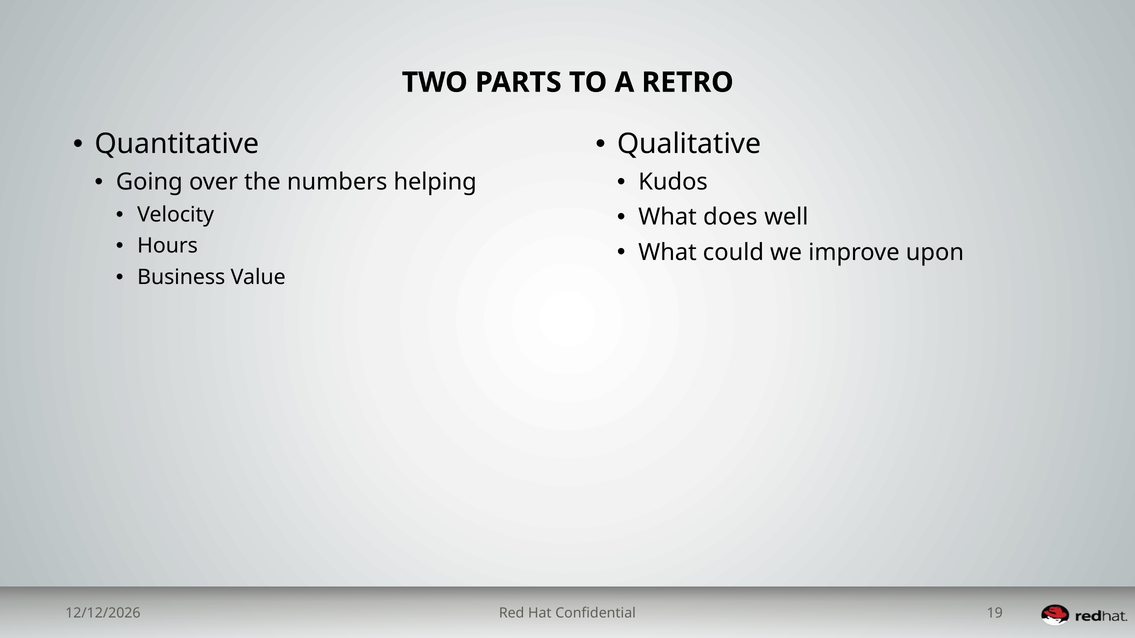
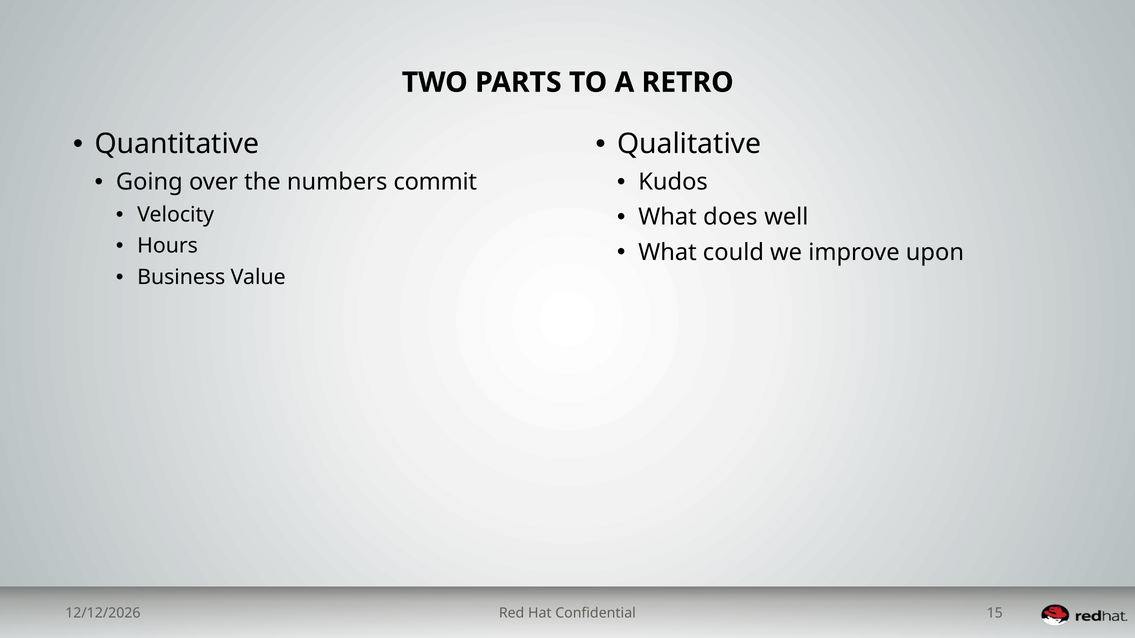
helping: helping -> commit (435, 182)
19: 19 -> 15 (995, 614)
